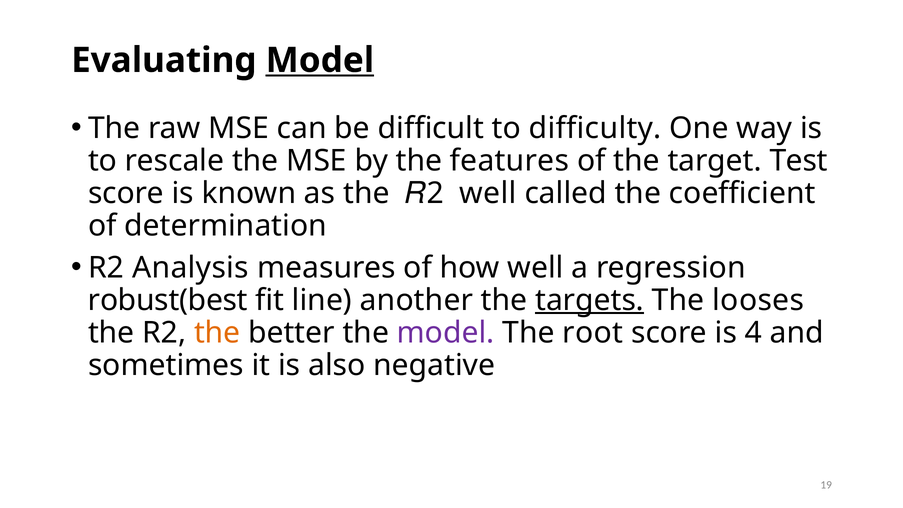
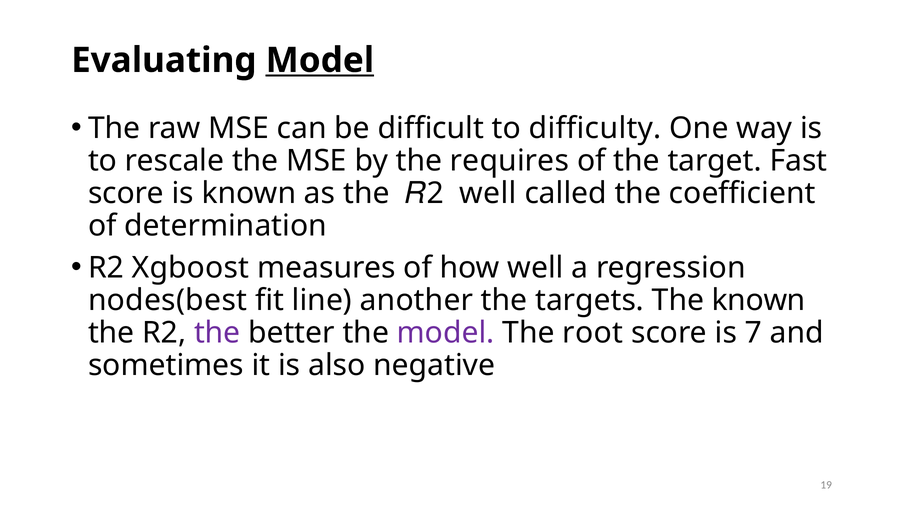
features: features -> requires (509, 161)
Test: Test -> Fast (798, 161)
Analysis: Analysis -> Xgboost (191, 268)
robust(best: robust(best -> nodes(best (168, 300)
targets underline: present -> none (590, 300)
The looses: looses -> known (758, 300)
the colour: orange -> purple (217, 333)
4: 4 -> 7 (753, 333)
